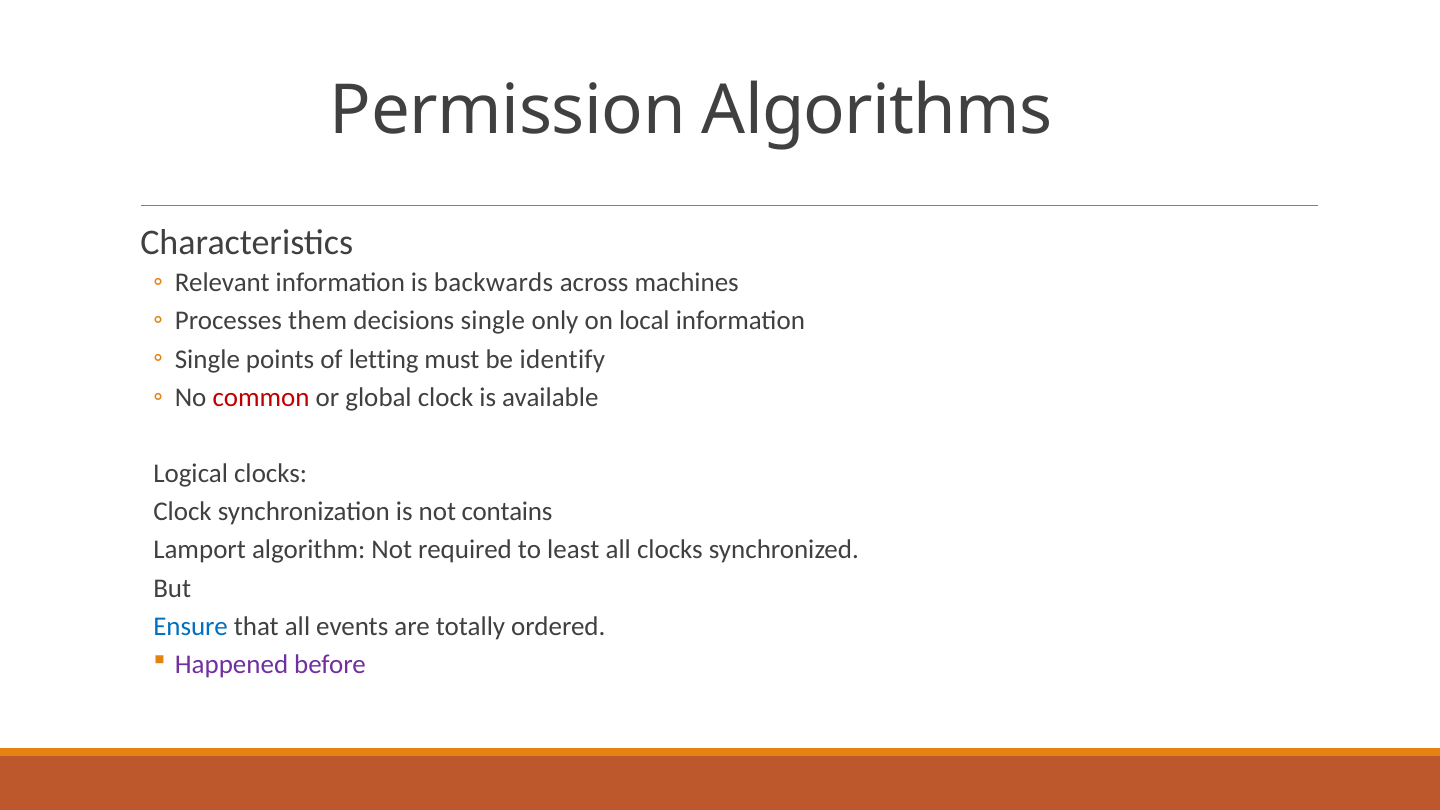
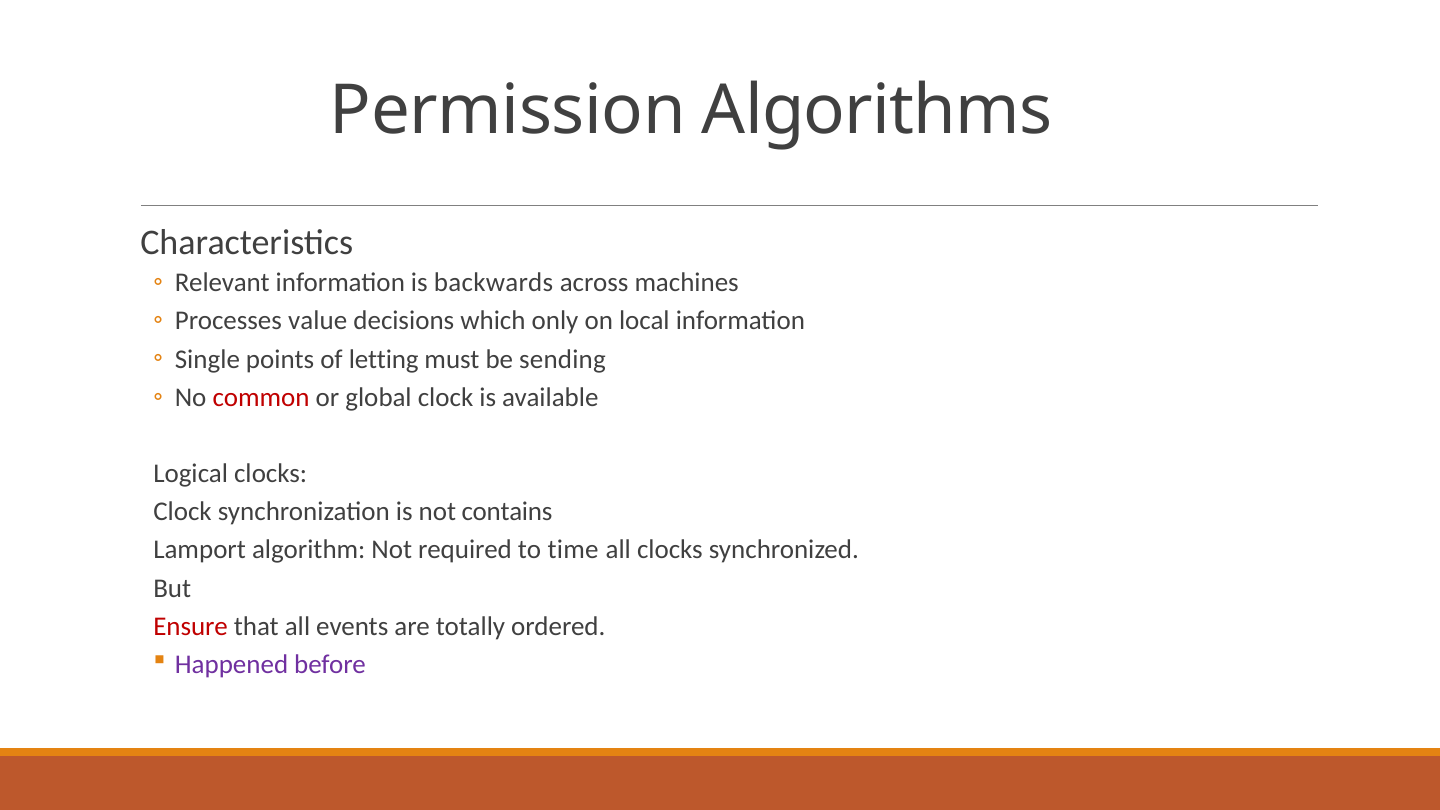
them: them -> value (318, 321)
decisions single: single -> which (493, 321)
identify: identify -> sending (562, 359)
least: least -> time (573, 550)
Ensure colour: blue -> red (191, 626)
